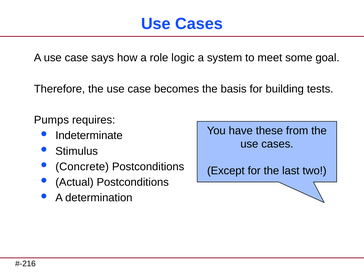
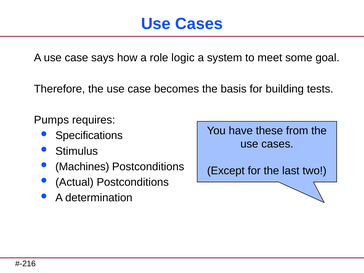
Indeterminate: Indeterminate -> Specifications (89, 136)
Concrete: Concrete -> Machines (82, 167)
